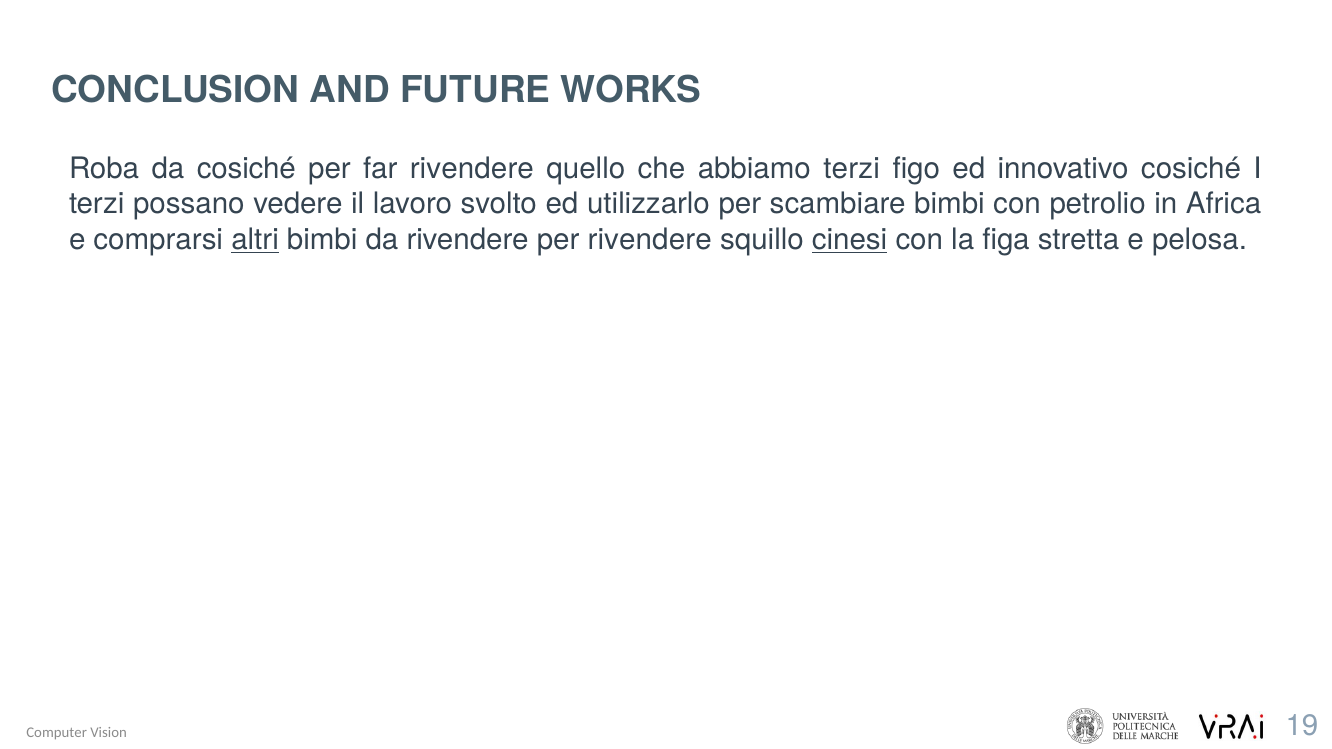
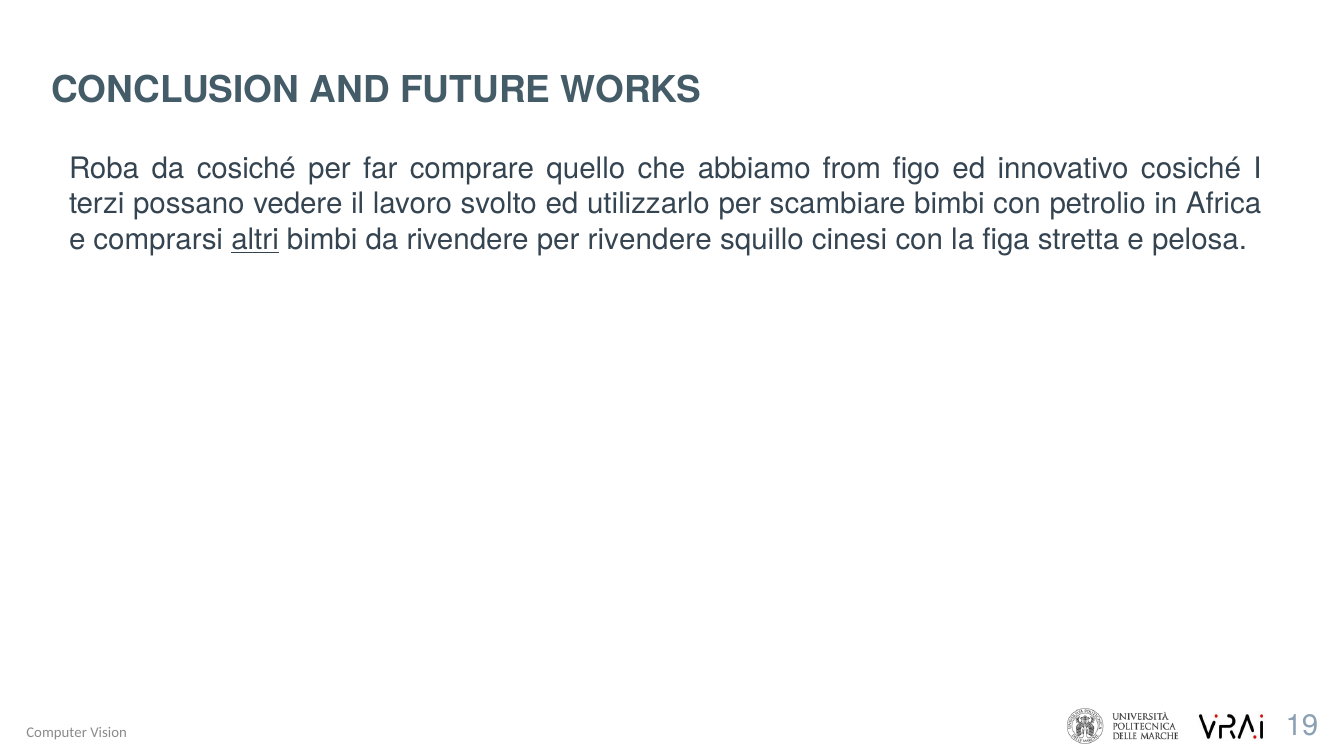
far rivendere: rivendere -> comprare (472, 169)
abbiamo terzi: terzi -> from (852, 169)
cinesi underline: present -> none (850, 240)
